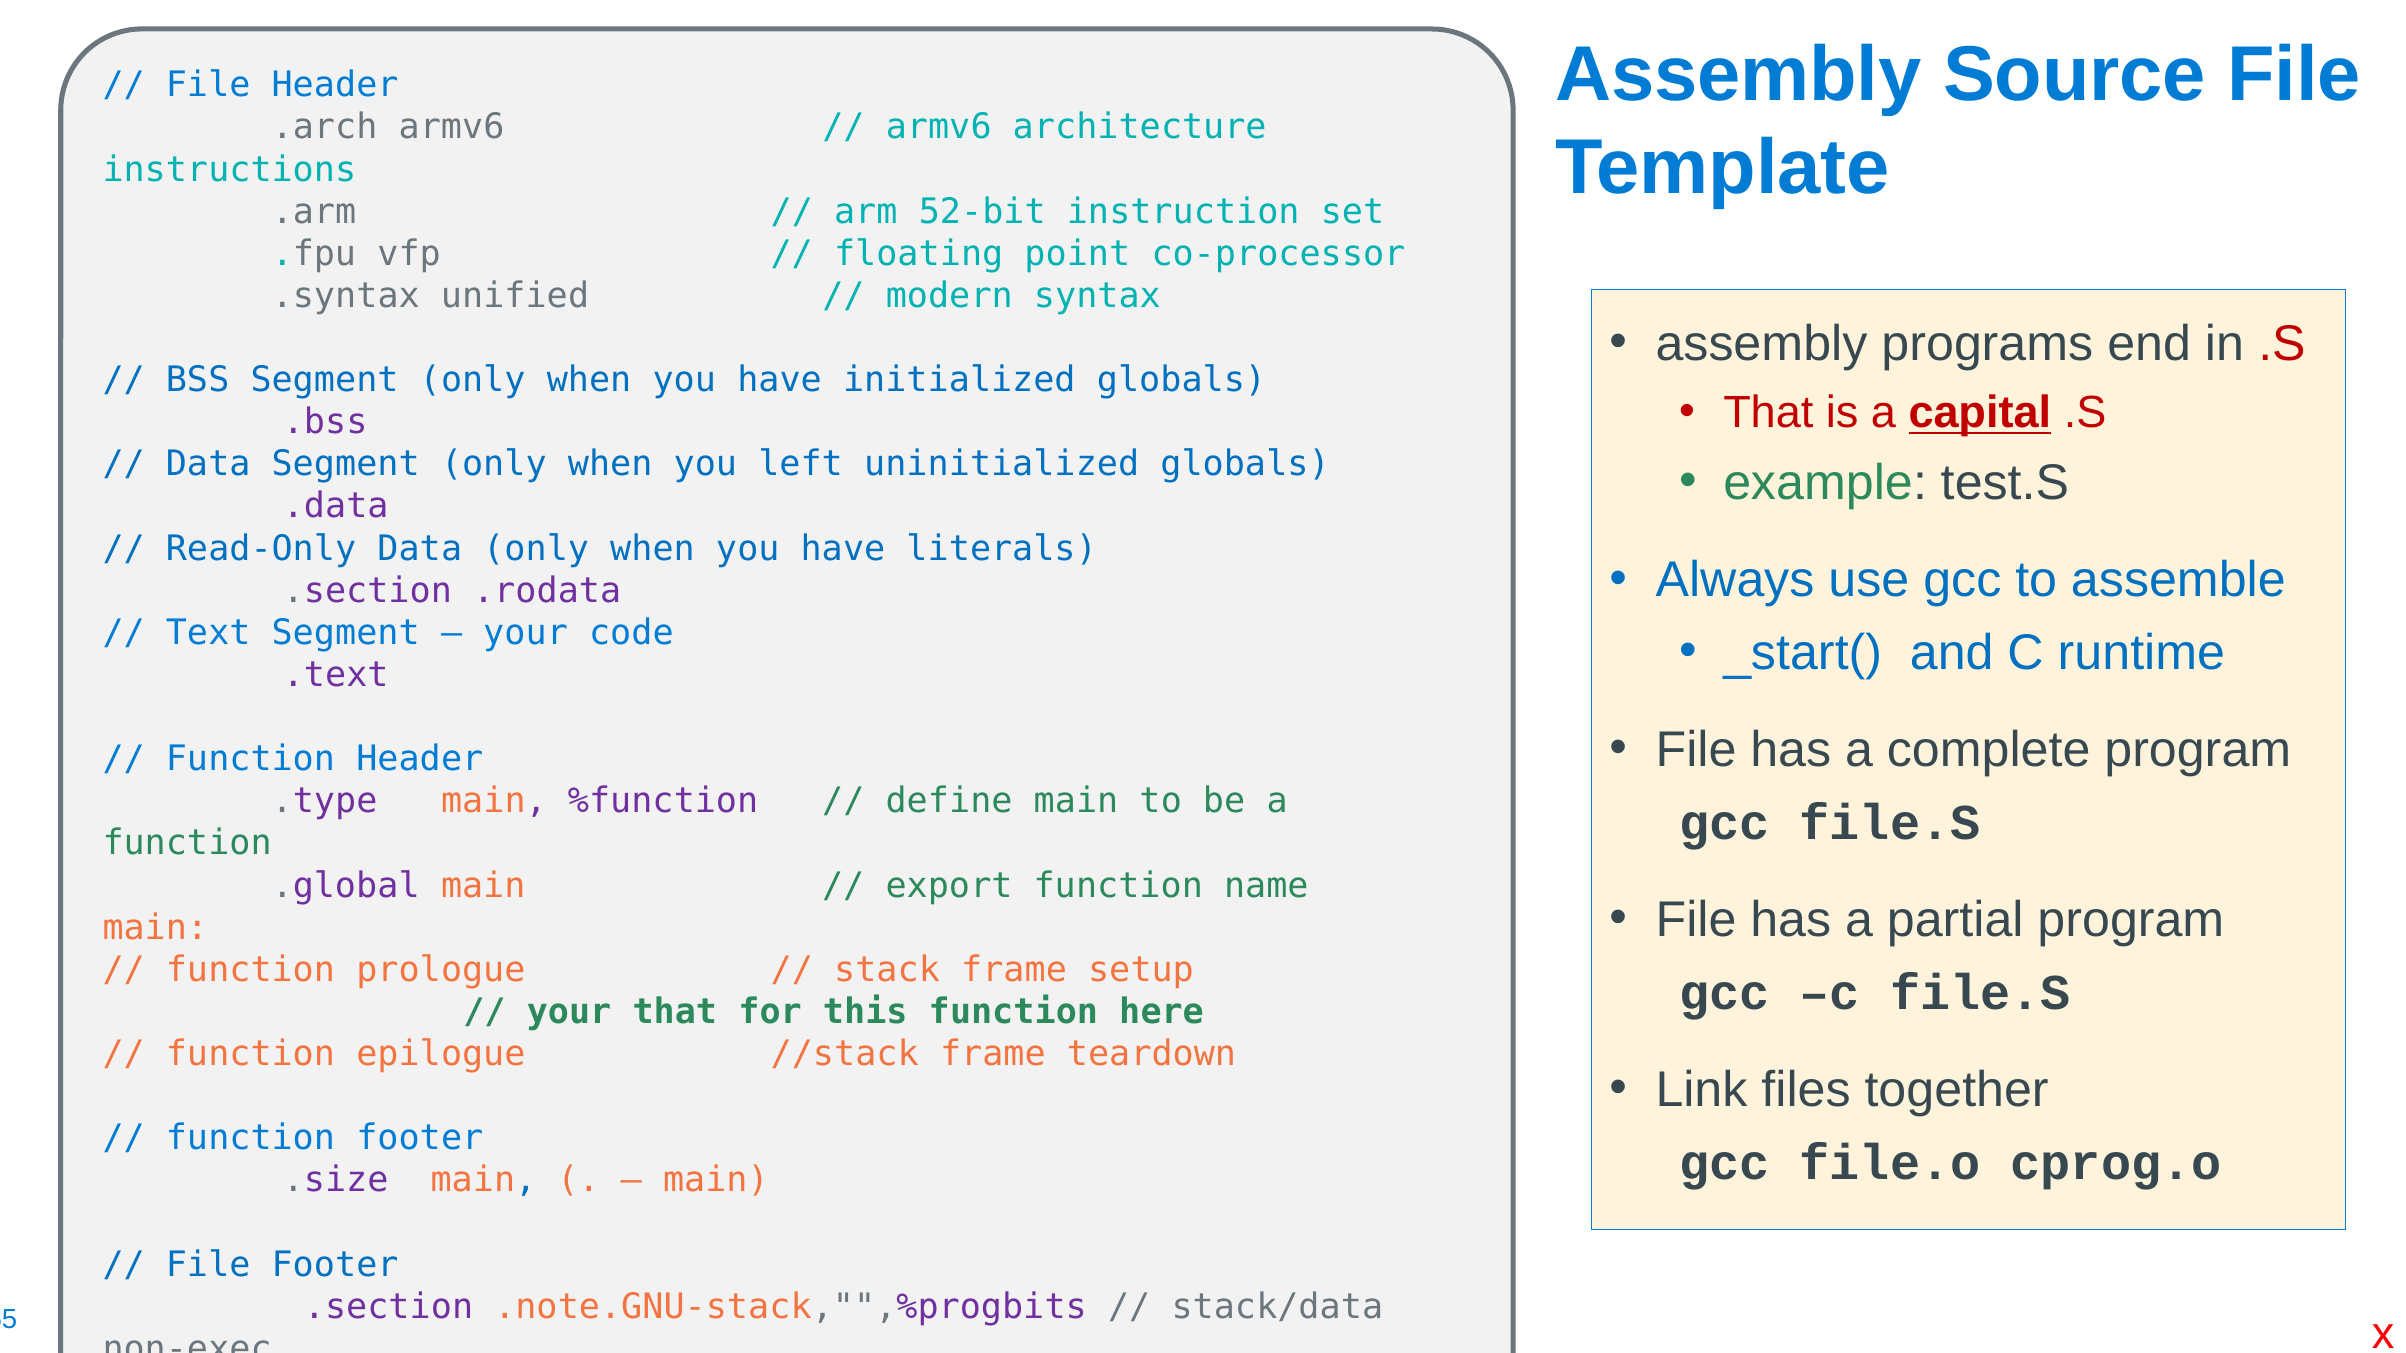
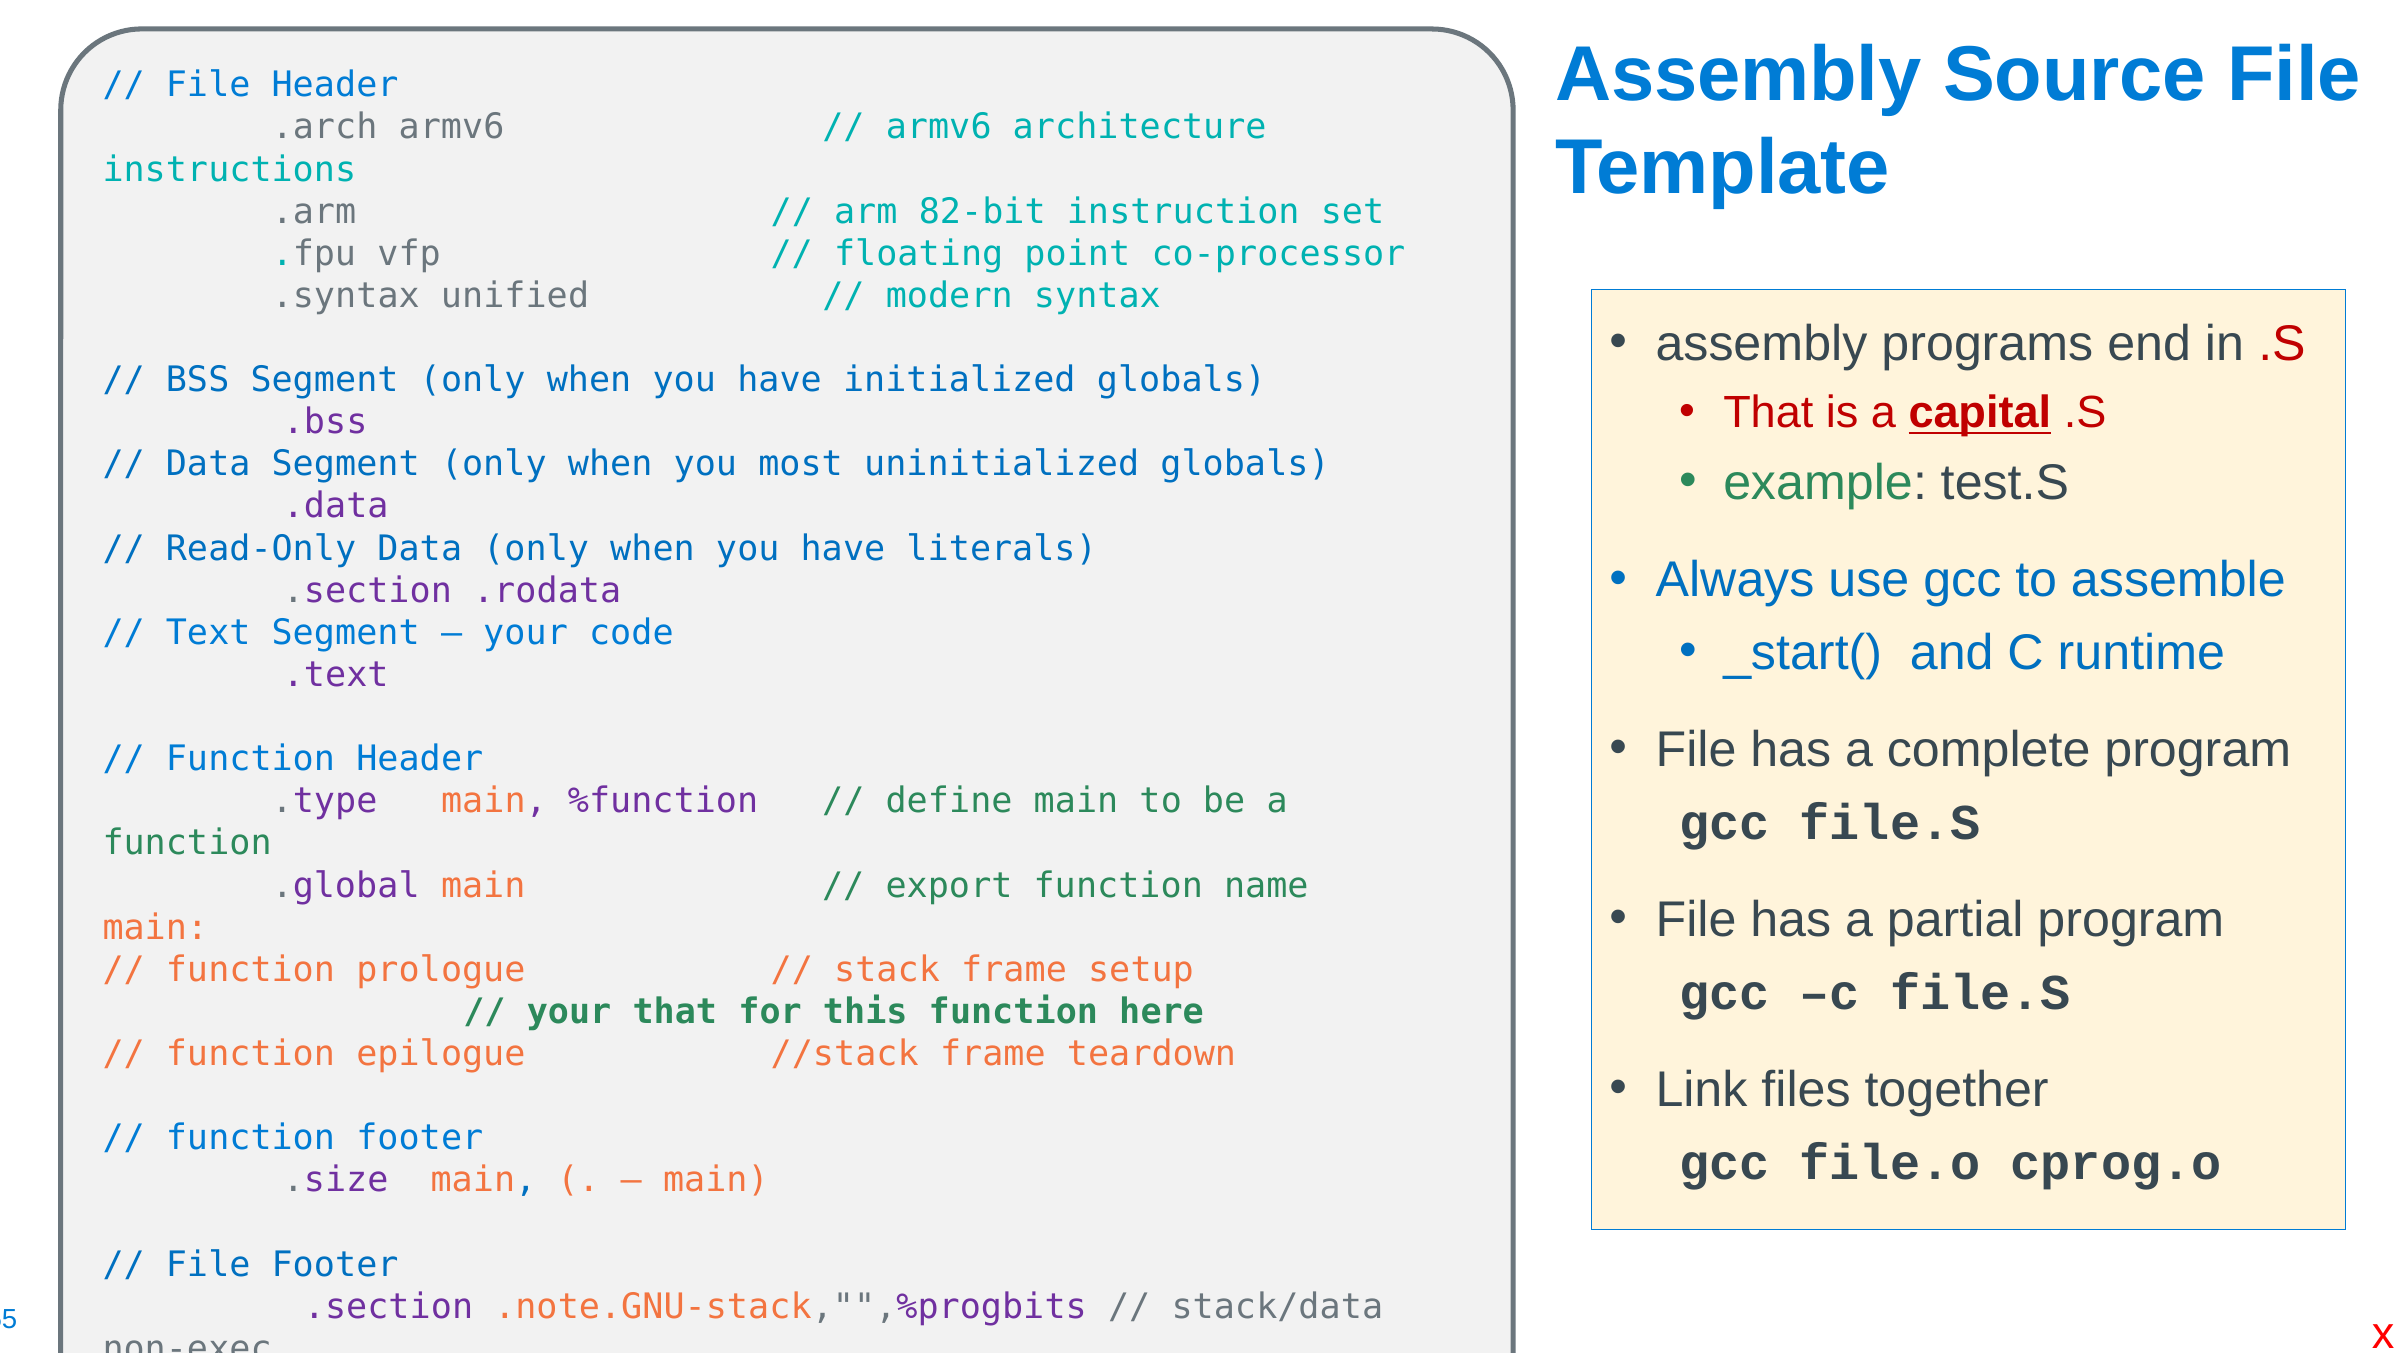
52-bit: 52-bit -> 82-bit (982, 212)
left: left -> most (801, 464)
